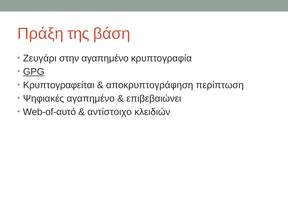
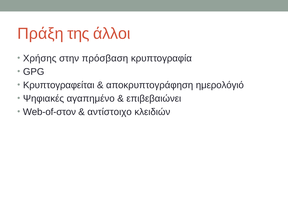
βάση: βάση -> άλλοι (112, 34)
Ζευγάρι: Ζευγάρι -> Χρήσης (40, 58)
στην αγαπημένο: αγαπημένο -> πρόσβαση (105, 58)
GPG underline: present -> none (34, 72)
περίπτωση: περίπτωση -> ημερολόγιό (220, 85)
Web-of-αυτό: Web-of-αυτό -> Web-of-στον (49, 112)
